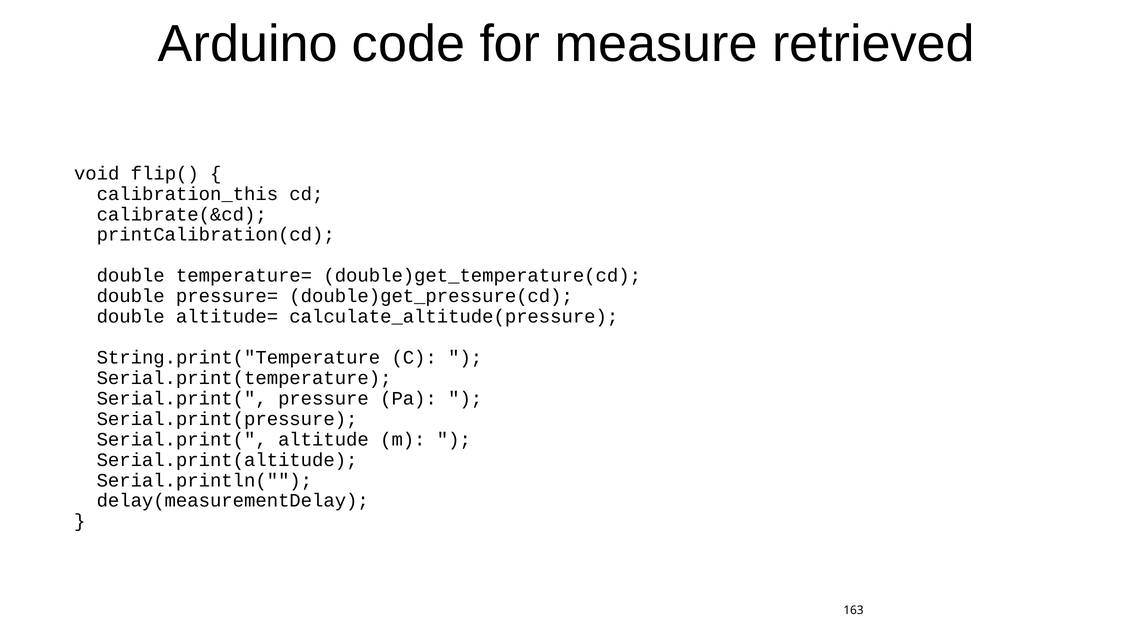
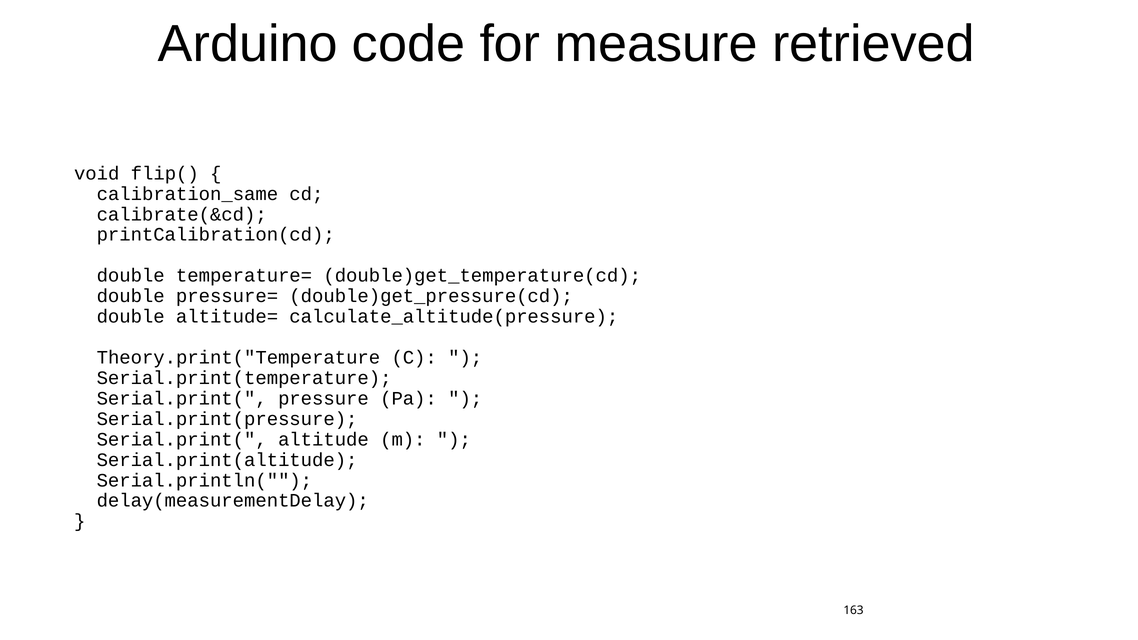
calibration_this: calibration_this -> calibration_same (187, 194)
String.print("Temperature: String.print("Temperature -> Theory.print("Temperature (238, 358)
